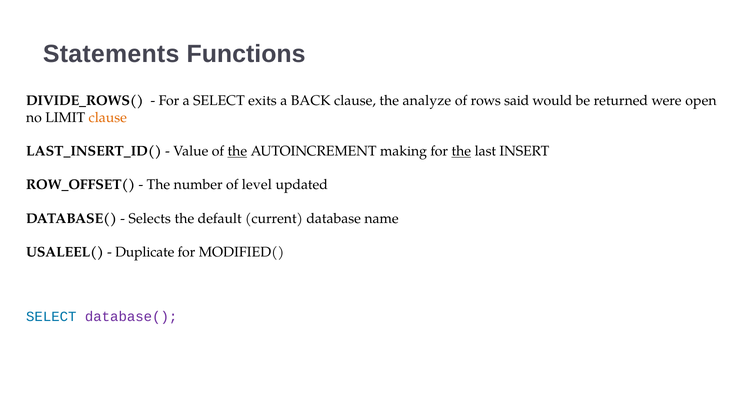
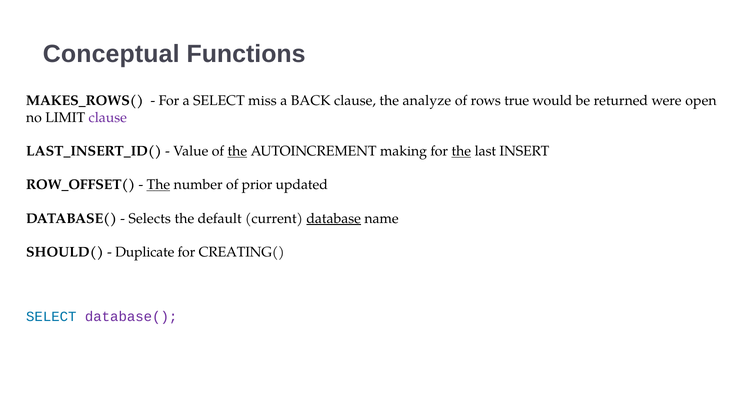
Statements: Statements -> Conceptual (111, 54)
DIVIDE_ROWS(: DIVIDE_ROWS( -> MAKES_ROWS( (85, 101)
exits: exits -> miss (262, 101)
said: said -> true (517, 101)
clause colour: orange -> purple (108, 118)
The underline: none -> present (158, 185)
level: level -> prior (257, 185)
database underline: none -> present (334, 218)
USALEEL(: USALEEL( -> SHOULD( (65, 252)
MODIFIED(: MODIFIED( -> CREATING( (242, 252)
